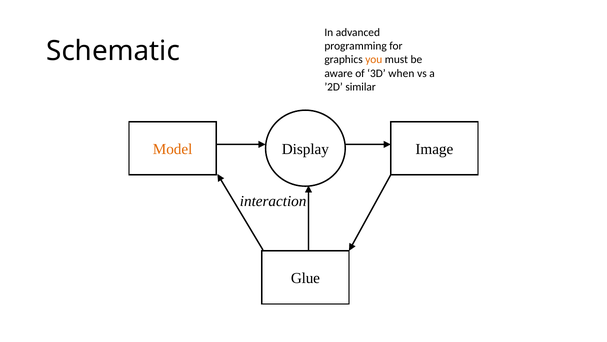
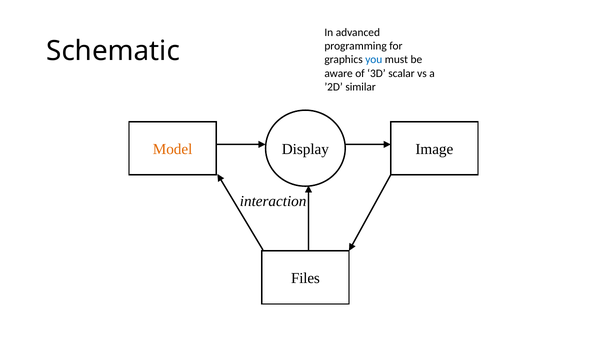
you colour: orange -> blue (374, 60)
when: when -> scalar (401, 73)
Glue: Glue -> Files (305, 278)
